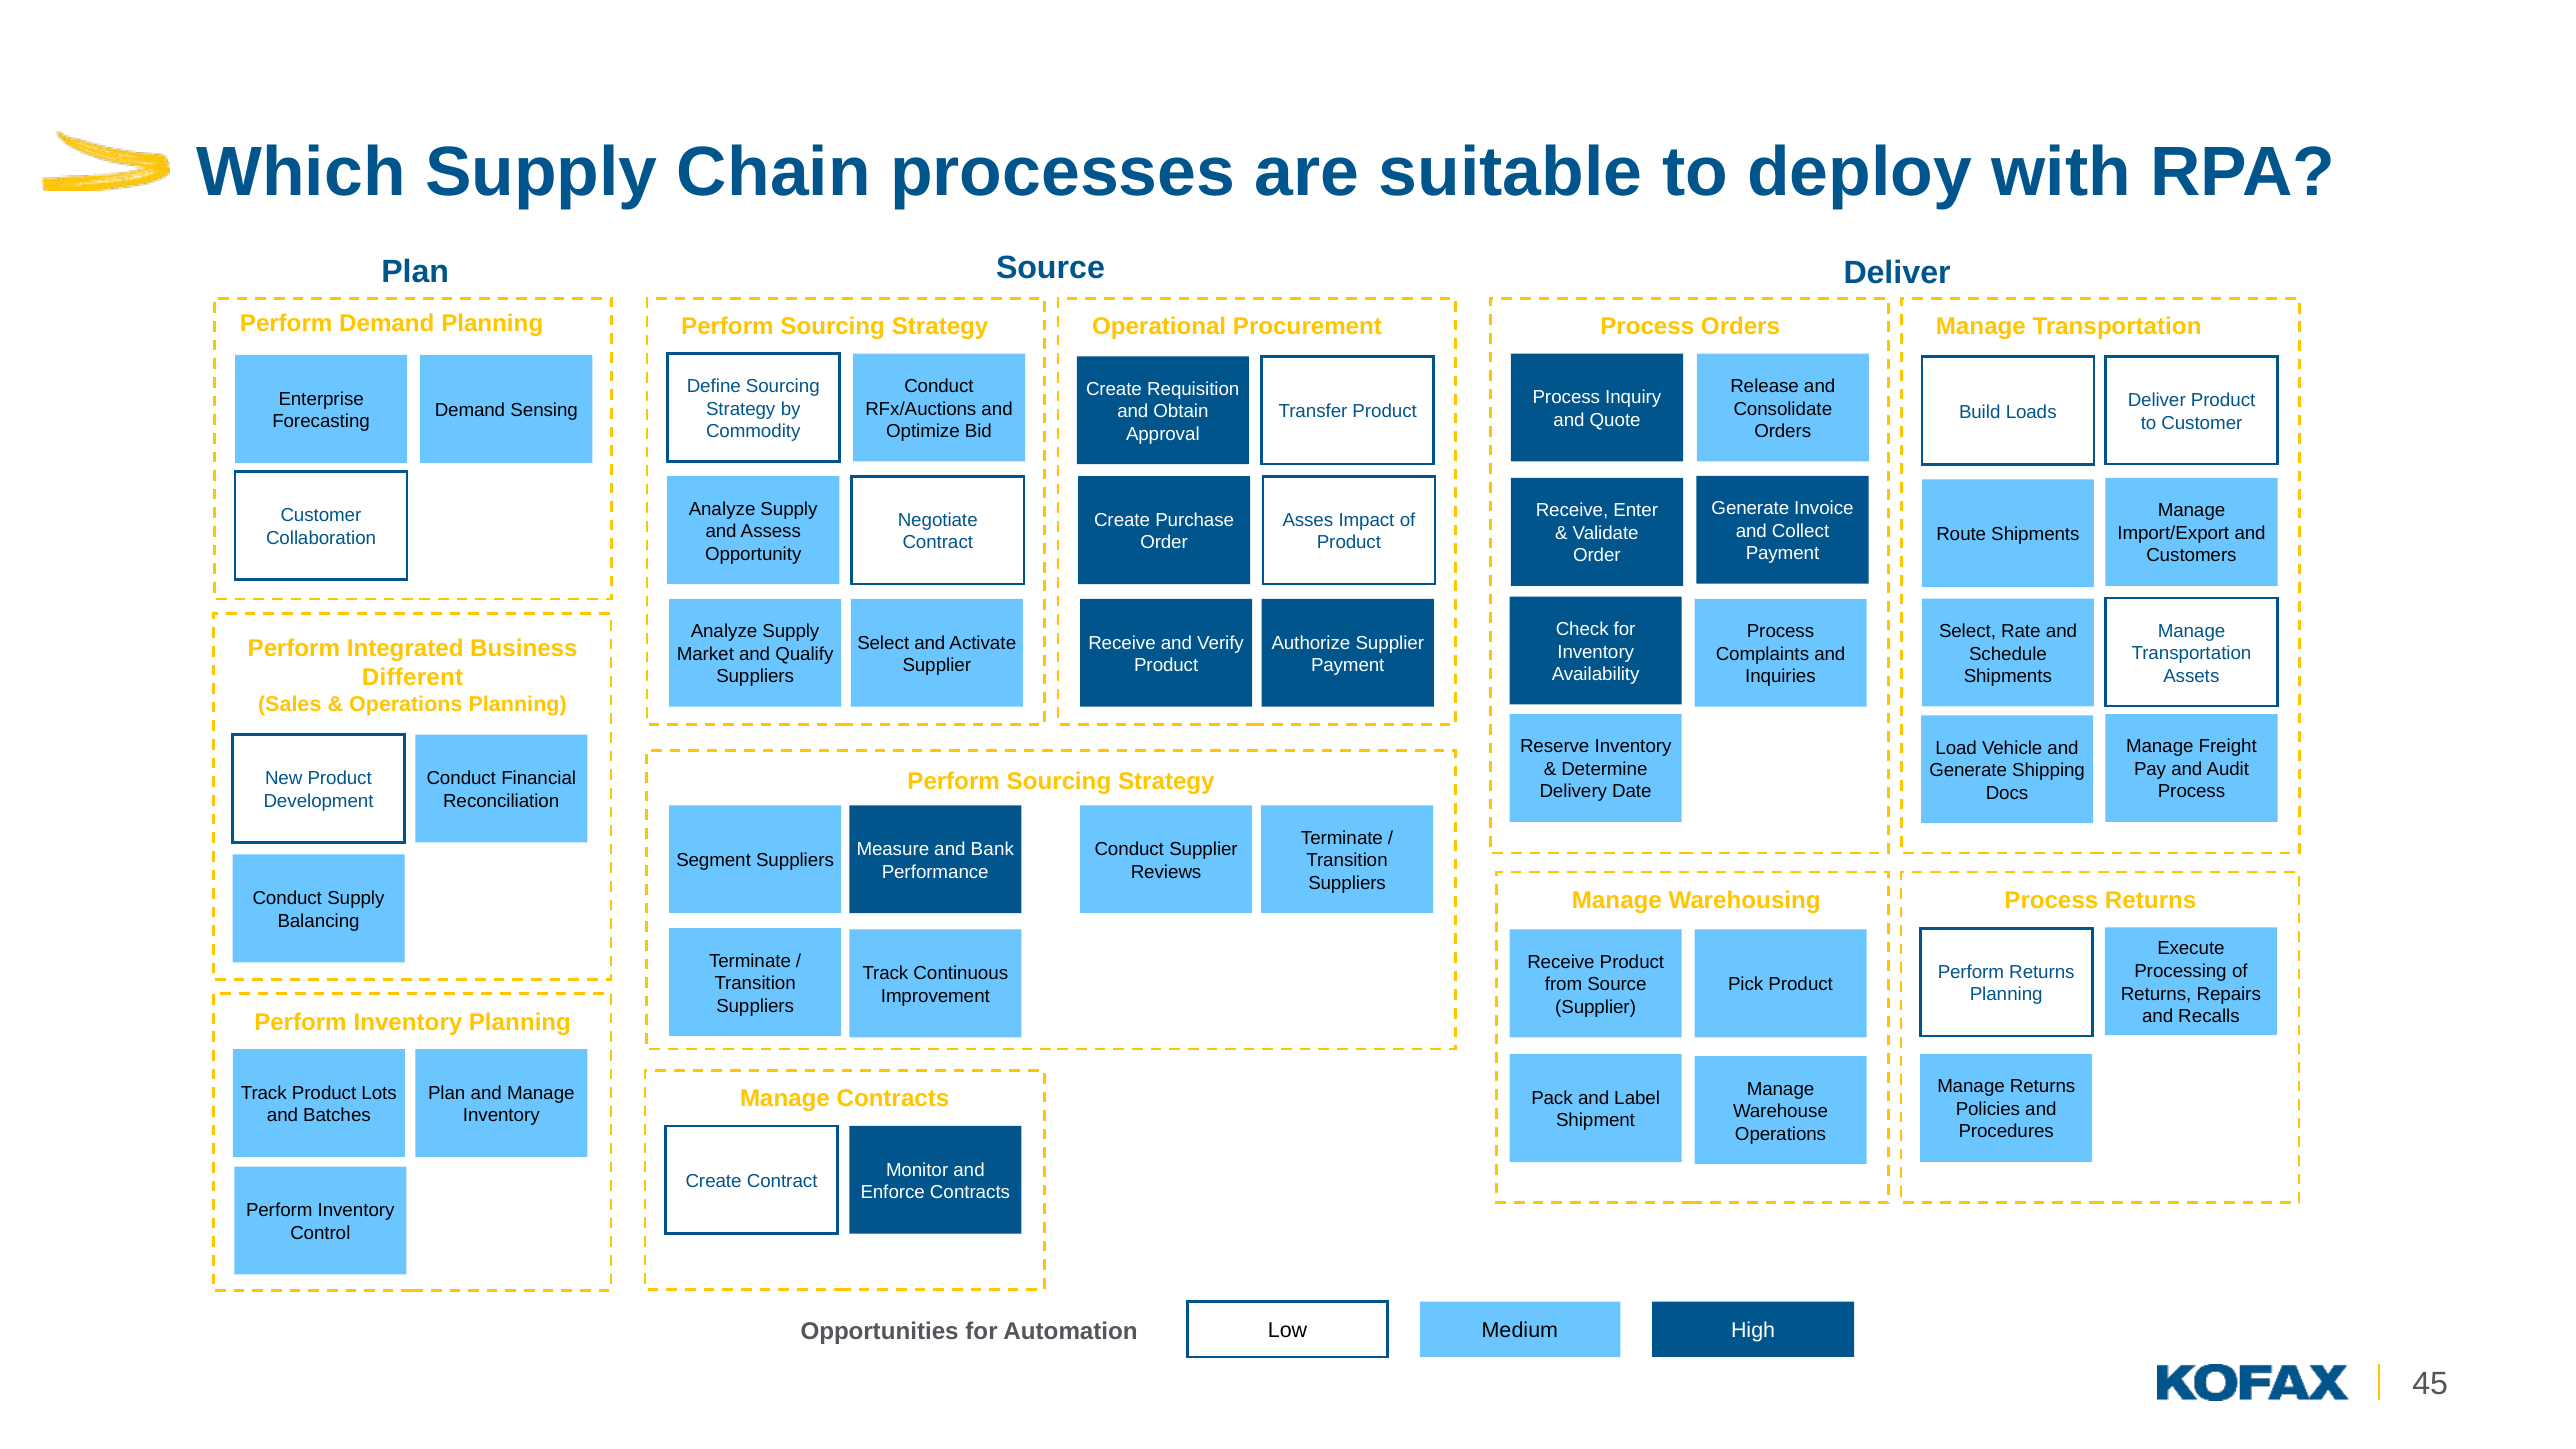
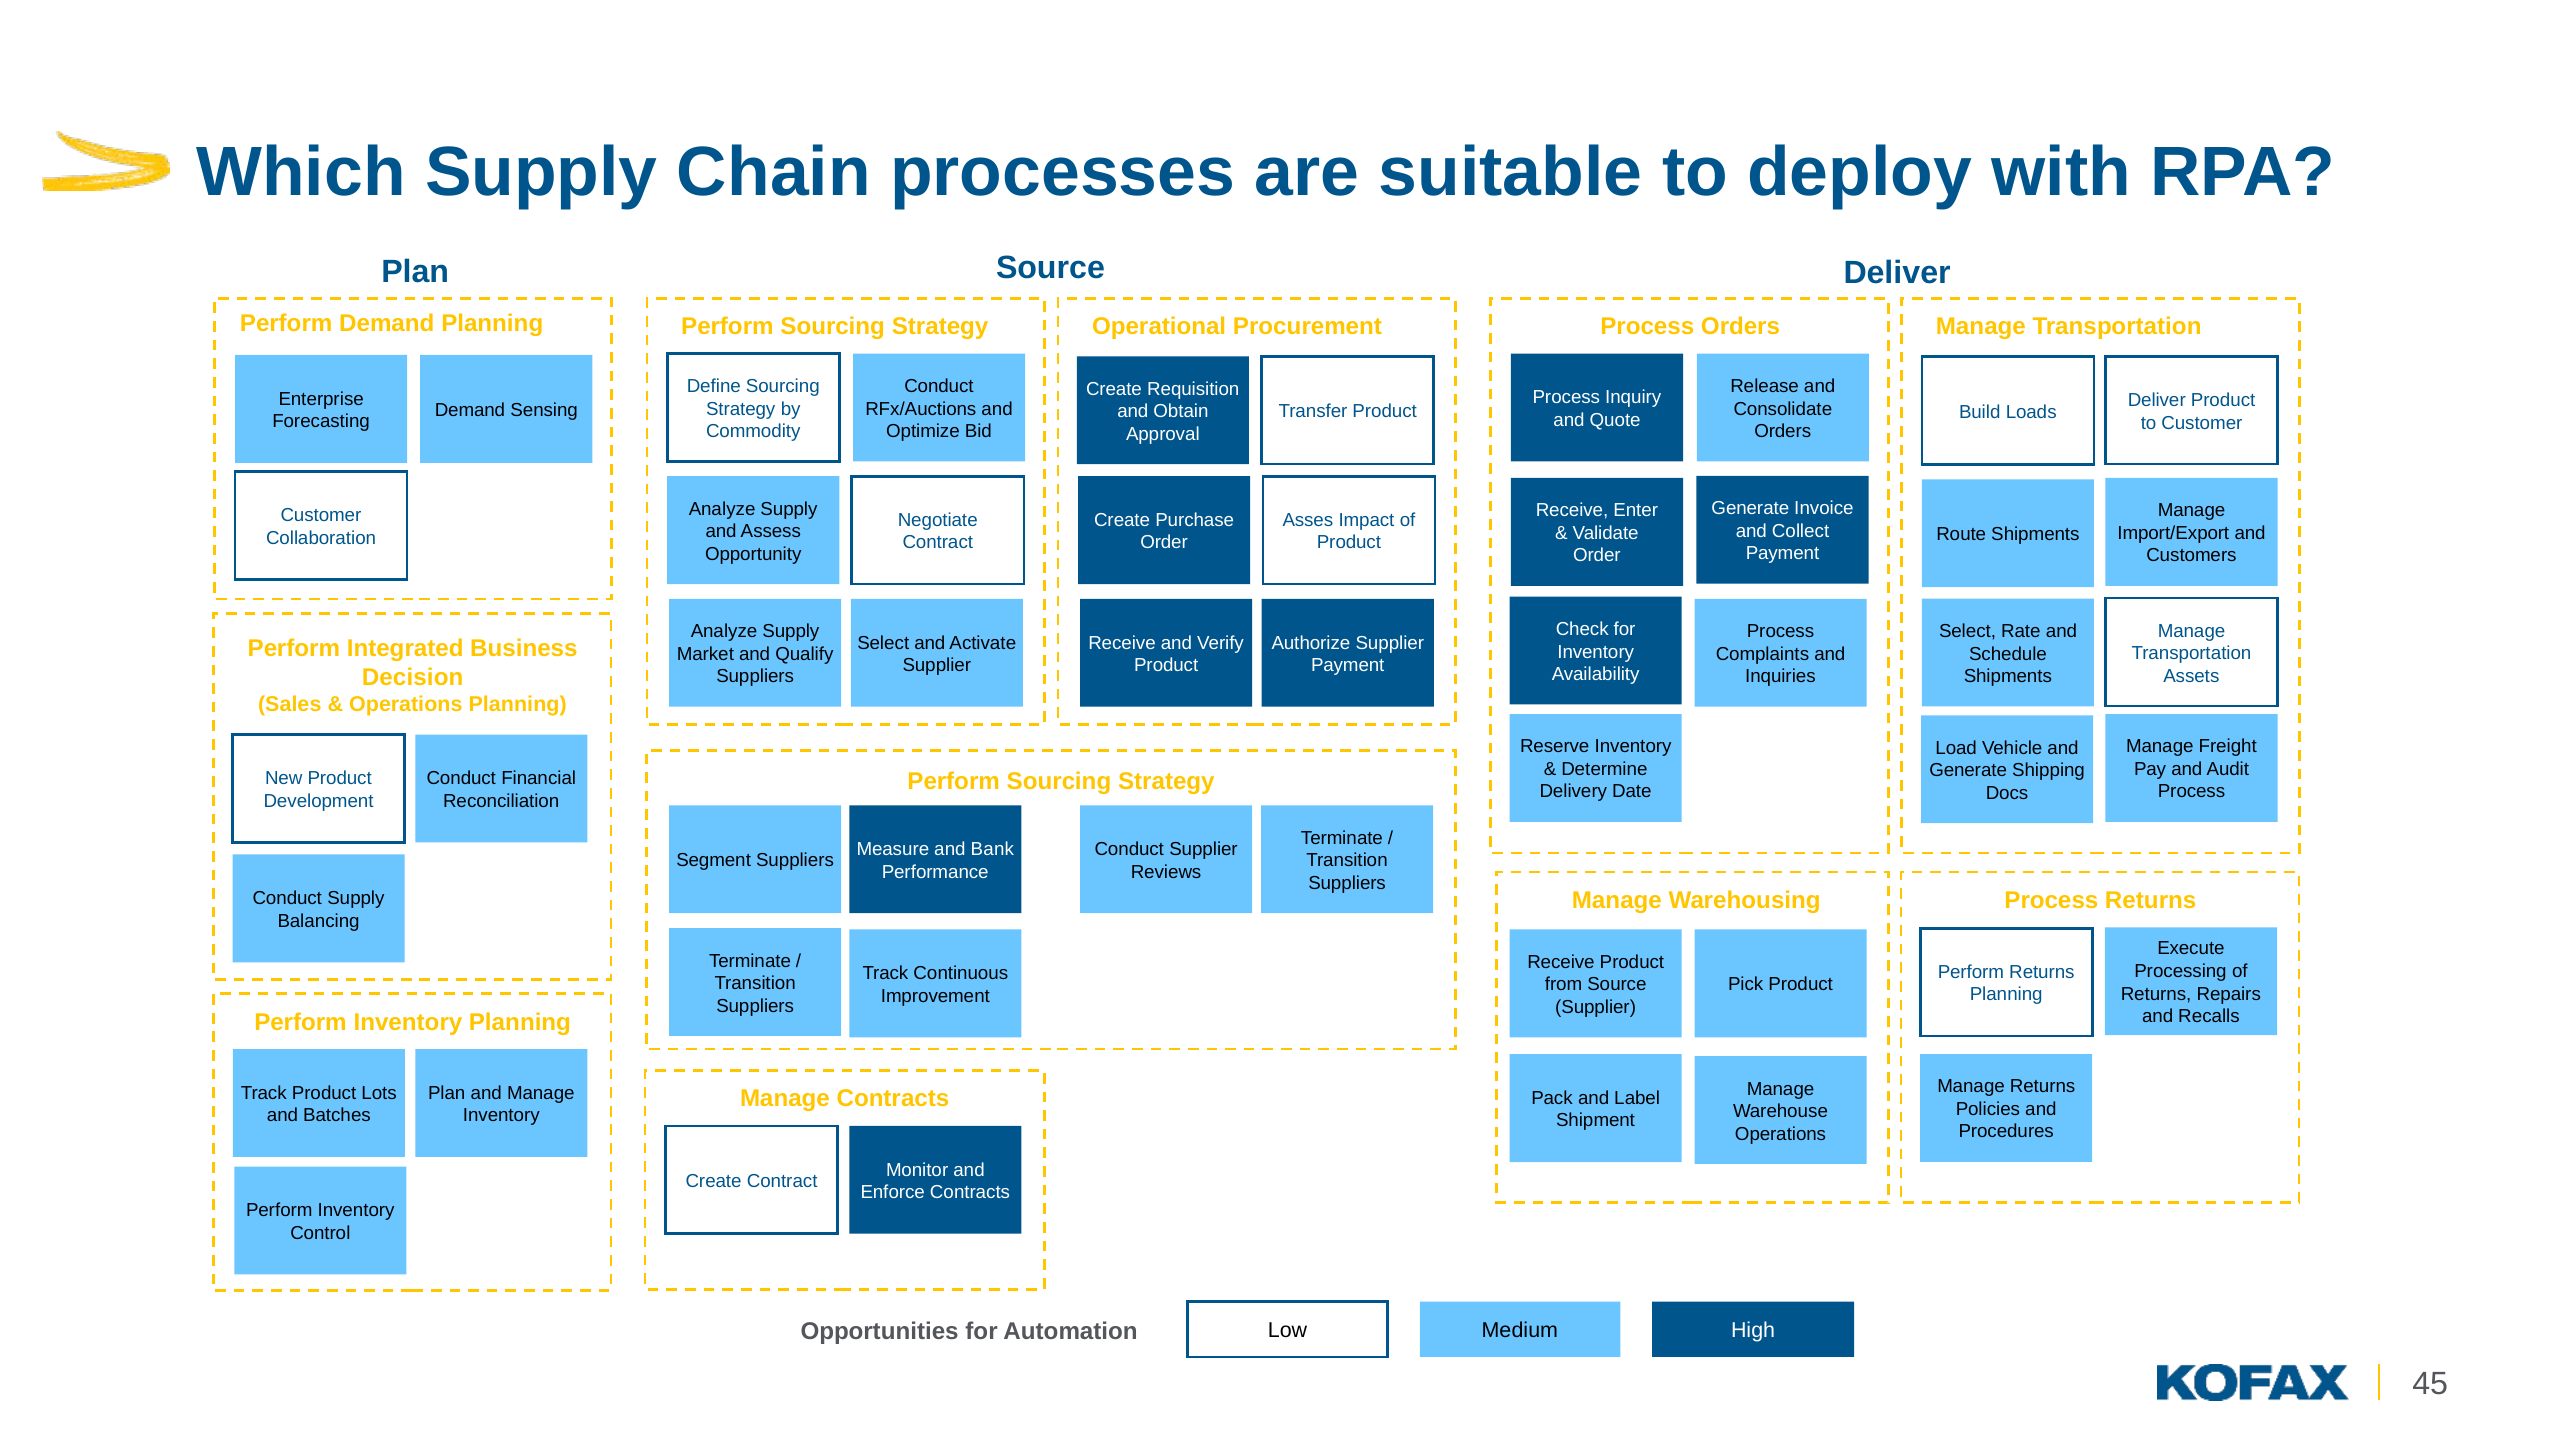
Different: Different -> Decision (413, 677)
